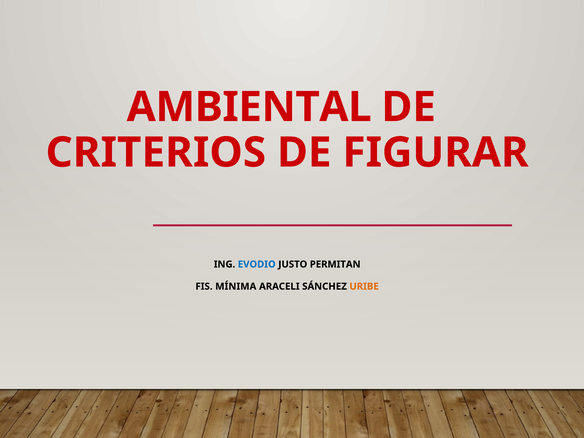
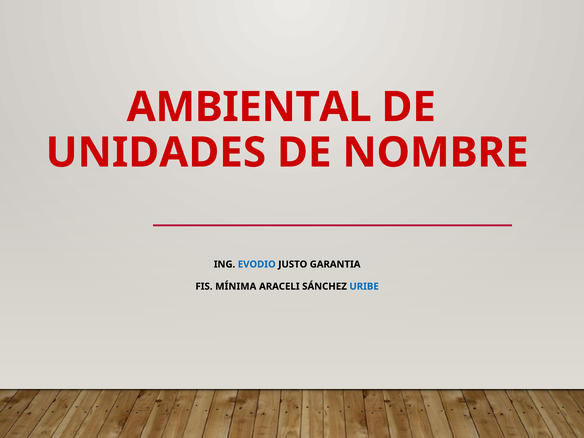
CRITERIOS: CRITERIOS -> UNIDADES (156, 153)
FIGURAR: FIGURAR -> NOMBRE (436, 153)
PERMITAN: PERMITAN -> GARANTIA (335, 264)
URIBE colour: orange -> blue (364, 286)
